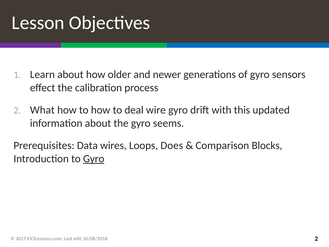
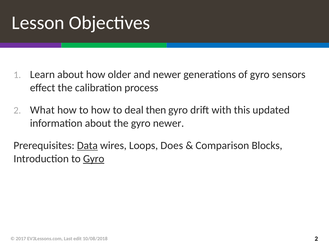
wire: wire -> then (156, 110)
gyro seems: seems -> newer (169, 123)
Data underline: none -> present (87, 145)
